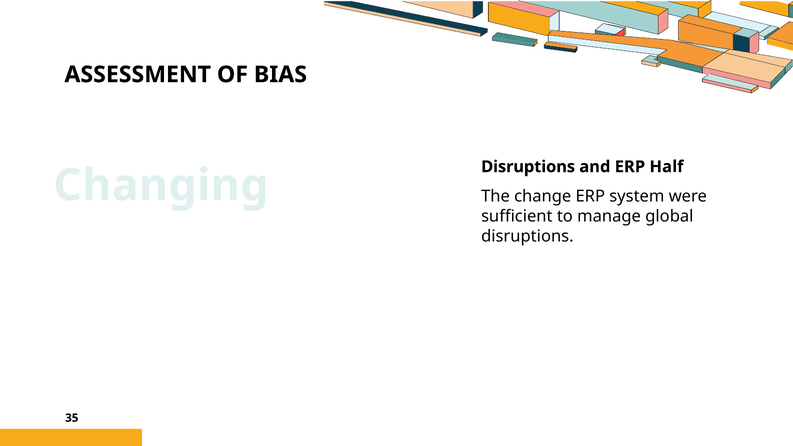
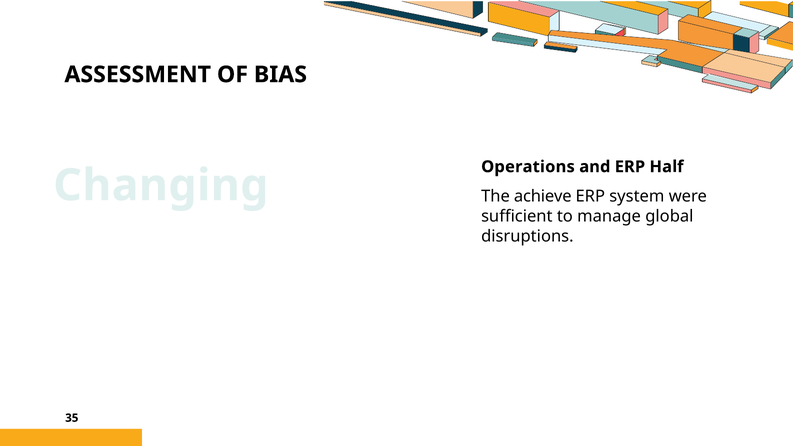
Disruptions: Disruptions -> Operations (528, 167)
change: change -> achieve (543, 197)
